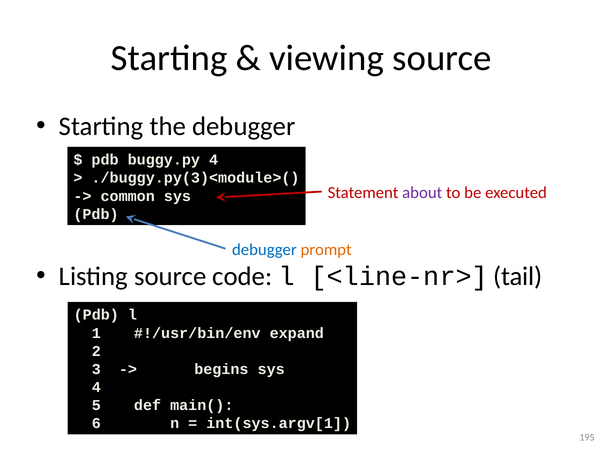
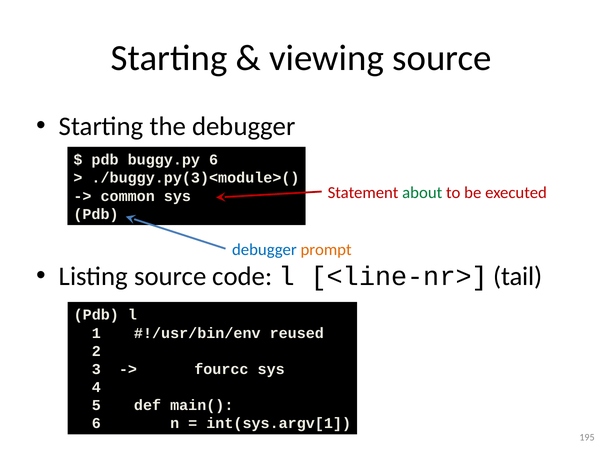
buggy.py 4: 4 -> 6 (214, 160)
about colour: purple -> green (422, 193)
expand: expand -> reused (297, 333)
begins: begins -> fourcc (221, 369)
